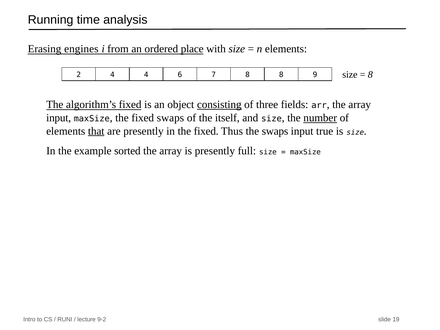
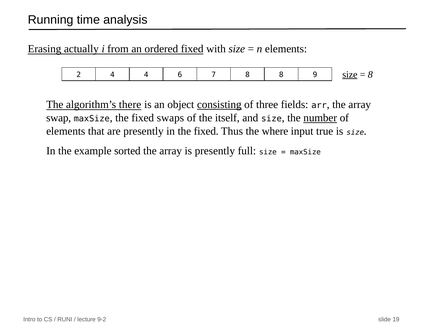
engines: engines -> actually (81, 49)
ordered place: place -> fixed (192, 49)
size underline: none -> present (350, 74)
algorithm’s fixed: fixed -> there (130, 105)
input: input -> swap (59, 118)
that underline: present -> none (96, 131)
the swaps: swaps -> where (275, 131)
